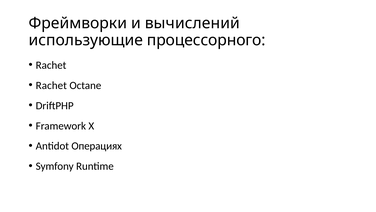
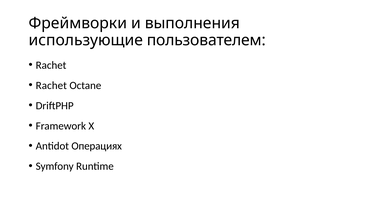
вычислений: вычислений -> выполнения (192, 23)
процессорного: процессорного -> пользователем (206, 40)
